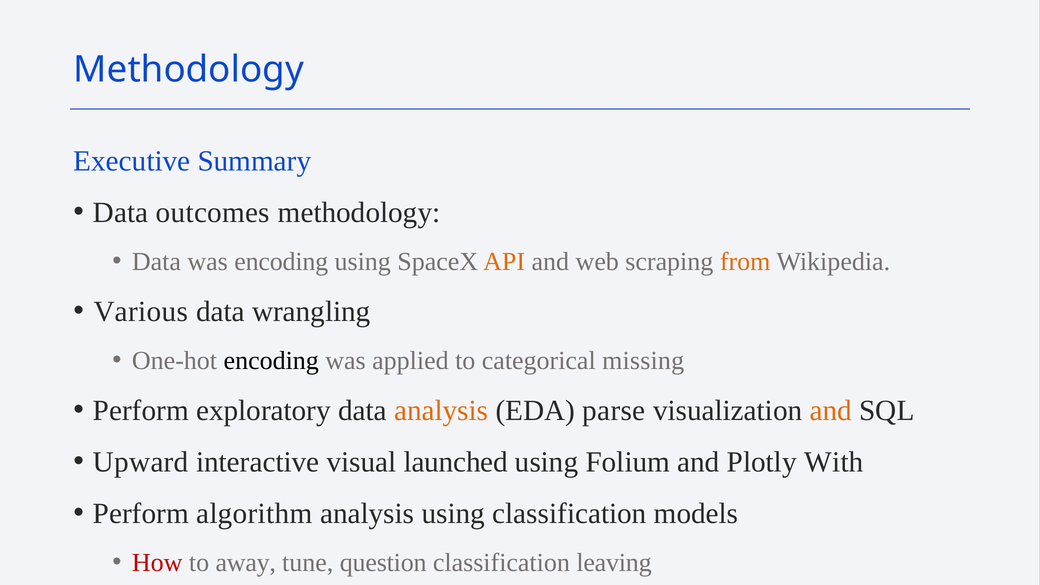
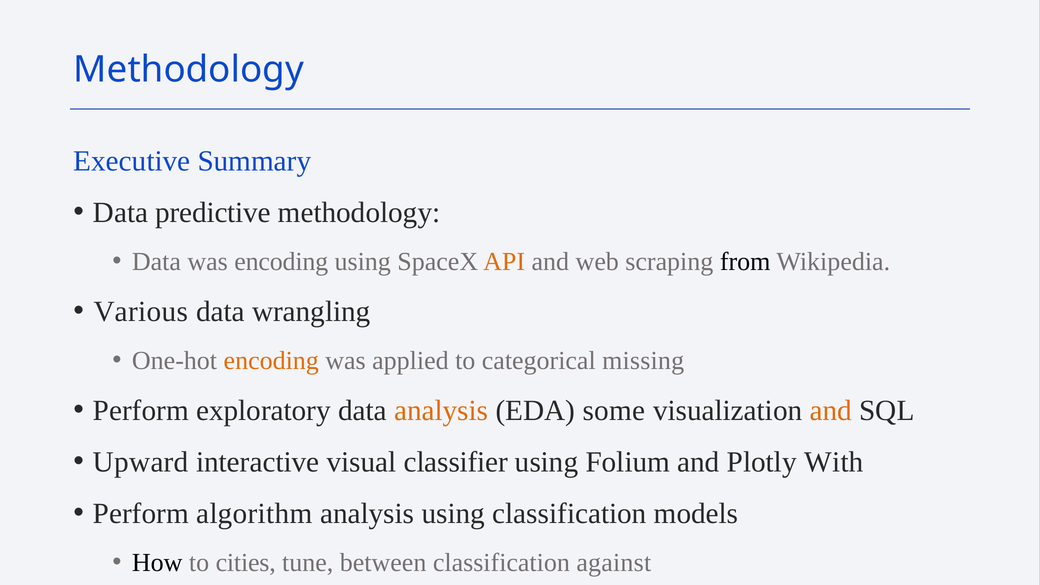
outcomes: outcomes -> predictive (213, 213)
from colour: orange -> black (745, 262)
encoding colour: black -> orange (271, 361)
parse: parse -> some (614, 410)
launched: launched -> classifier (456, 462)
How colour: red -> black (157, 563)
away: away -> cities (246, 563)
question: question -> between (383, 563)
leaving: leaving -> against (614, 563)
